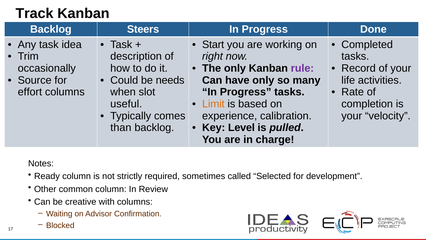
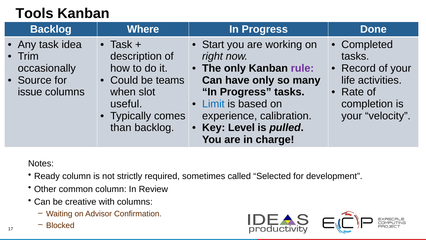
Track: Track -> Tools (34, 13)
Steers: Steers -> Where (143, 29)
needs: needs -> teams (170, 80)
effort: effort -> issue (30, 92)
Limit colour: orange -> blue (213, 104)
